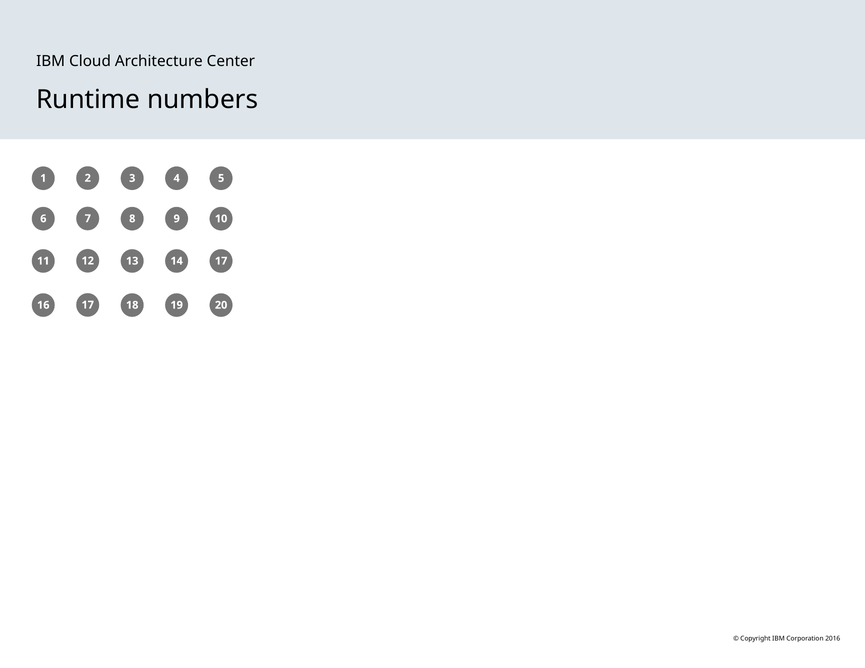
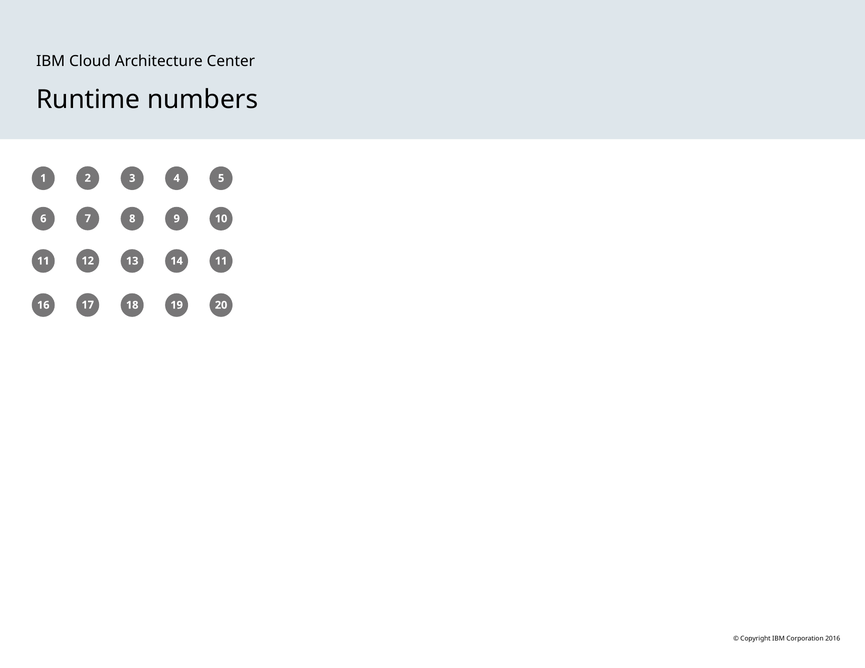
14 17: 17 -> 11 (221, 261)
